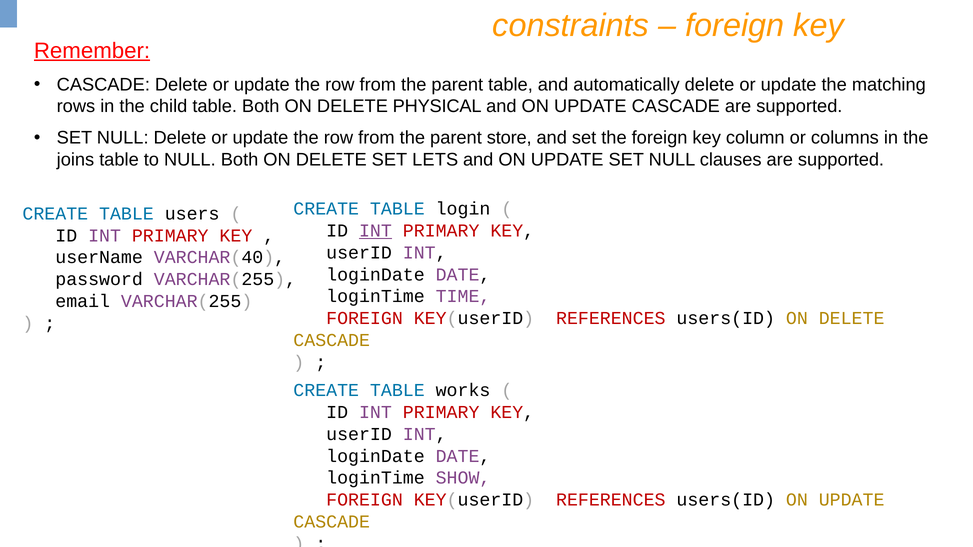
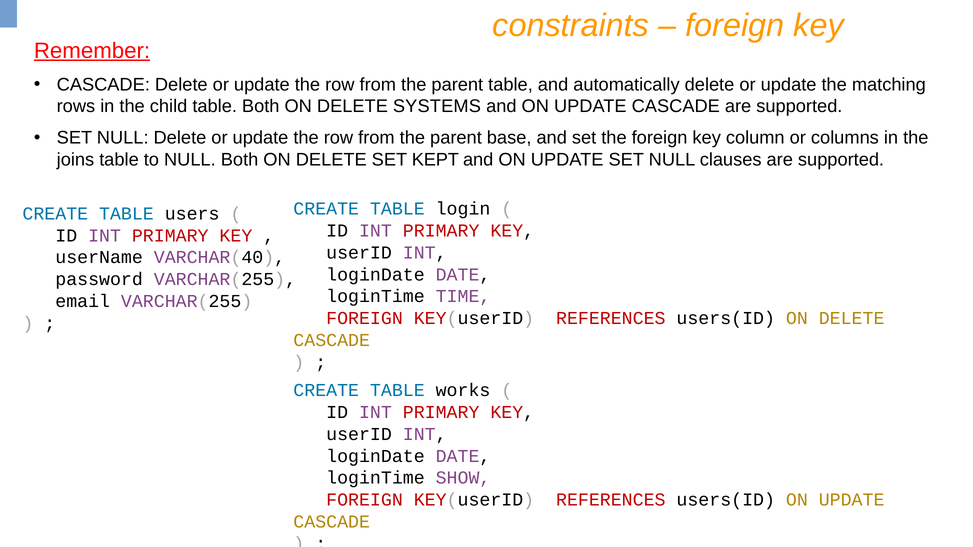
PHYSICAL: PHYSICAL -> SYSTEMS (437, 106)
store: store -> base (509, 138)
LETS: LETS -> KEPT (435, 160)
INT underline: present -> none (375, 231)
